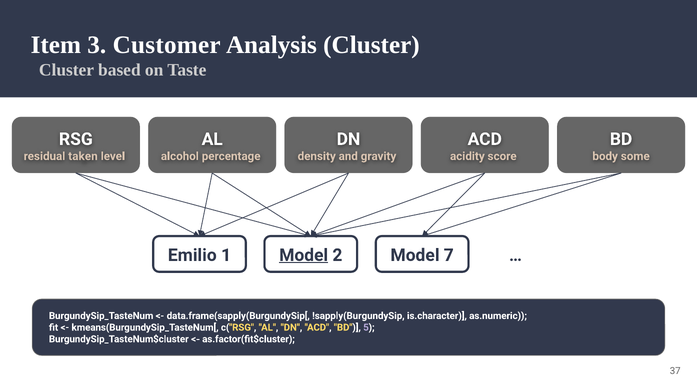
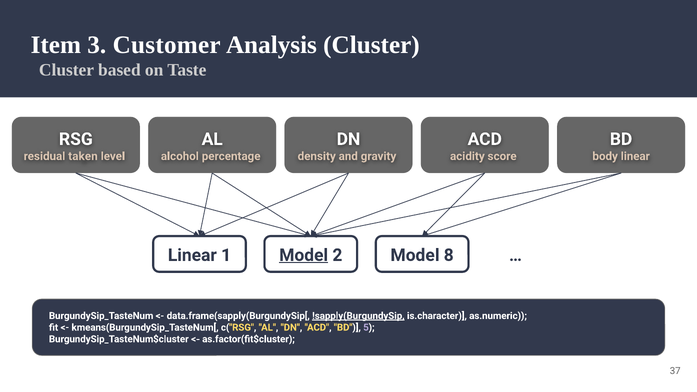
body some: some -> linear (635, 156)
Emilio: Emilio -> Linear (192, 255)
7: 7 -> 8 (449, 255)
!sapply(BurgundySip underline: none -> present (358, 316)
